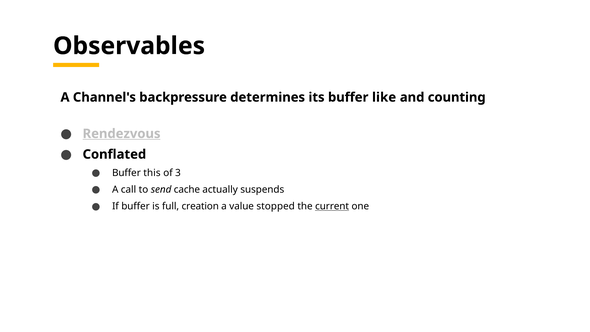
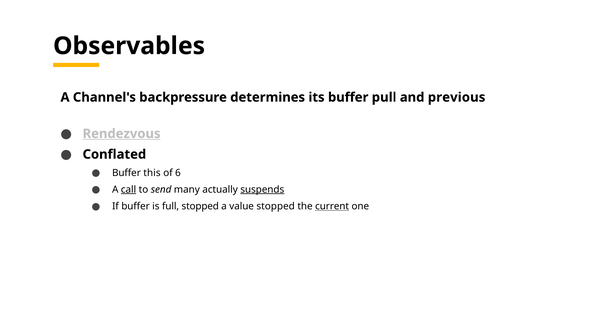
like: like -> pull (384, 97)
counting: counting -> previous (457, 97)
3: 3 -> 6 (178, 173)
call underline: none -> present (129, 189)
cache: cache -> many (187, 189)
suspends underline: none -> present (262, 189)
full creation: creation -> stopped (200, 206)
